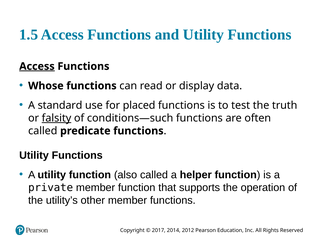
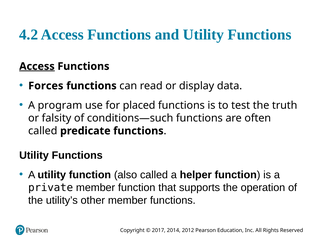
1.5: 1.5 -> 4.2 (29, 35)
Whose: Whose -> Forces (46, 86)
standard: standard -> program (60, 105)
falsity underline: present -> none (57, 118)
